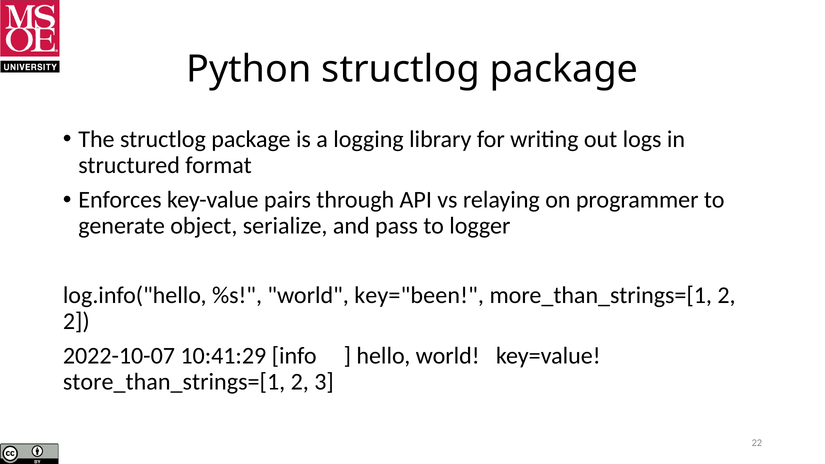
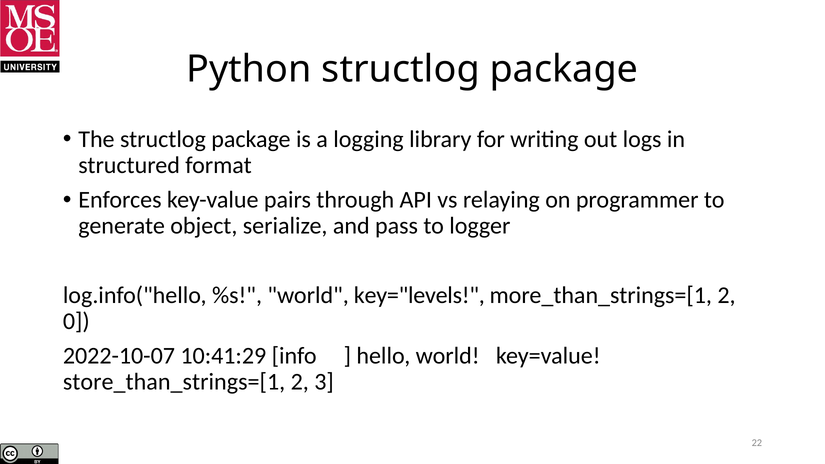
key="been: key="been -> key="levels (419, 295)
2: 2 -> 0 (76, 321)
